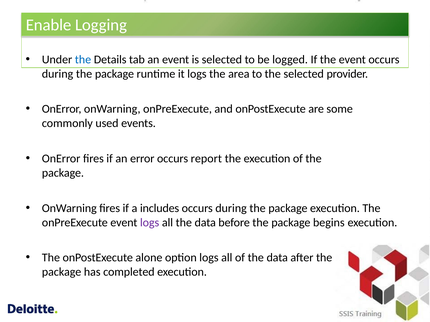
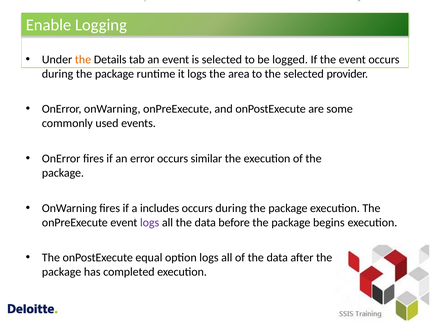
the colour: blue -> orange (83, 60)
report: report -> similar (206, 159)
alone: alone -> equal (149, 258)
